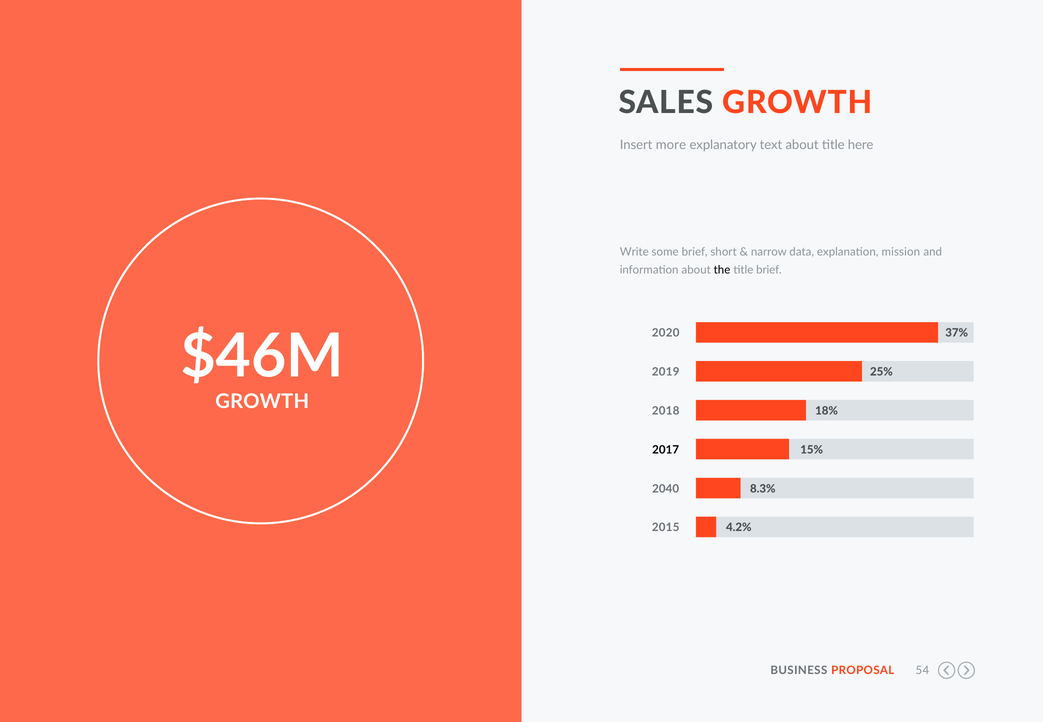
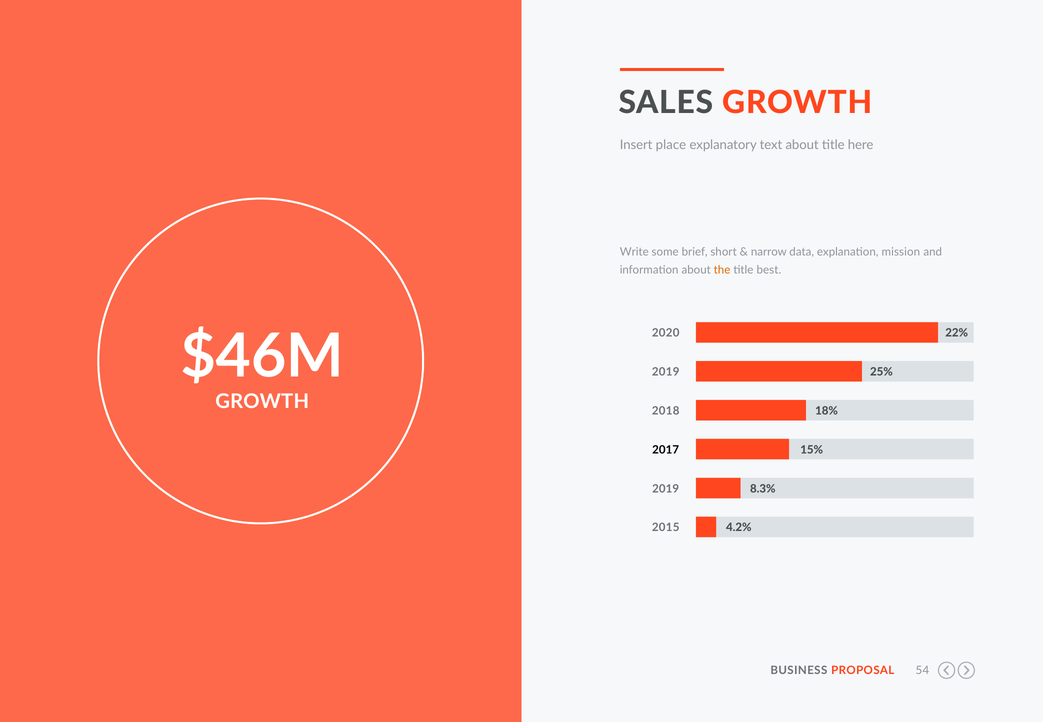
more: more -> place (671, 145)
the colour: black -> orange (722, 270)
title brief: brief -> best (769, 270)
37%: 37% -> 22% (957, 333)
2040: 2040 -> 2019 (666, 489)
